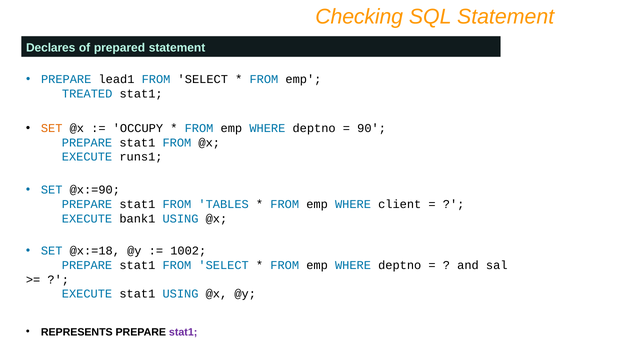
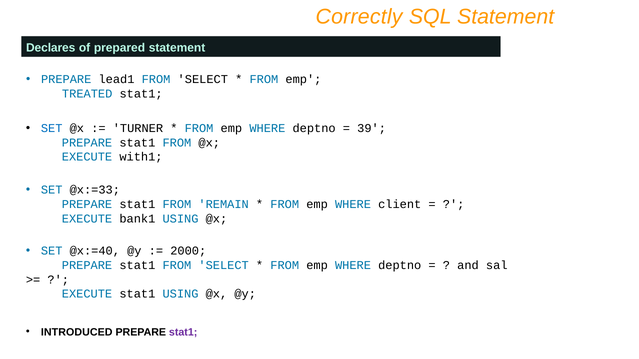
Checking: Checking -> Correctly (359, 17)
SET colour: orange -> blue (52, 128)
OCCUPY: OCCUPY -> TURNER (138, 128)
90: 90 -> 39 (372, 128)
runs1: runs1 -> with1 (141, 157)
@x:=90: @x:=90 -> @x:=33 (95, 190)
TABLES: TABLES -> REMAIN (224, 204)
@x:=18: @x:=18 -> @x:=40 (95, 251)
1002: 1002 -> 2000 (188, 251)
REPRESENTS: REPRESENTS -> INTRODUCED (77, 332)
